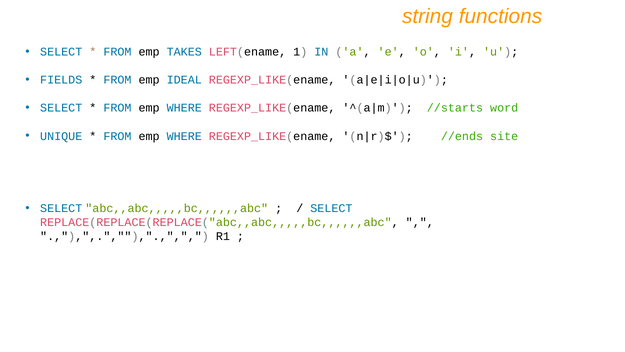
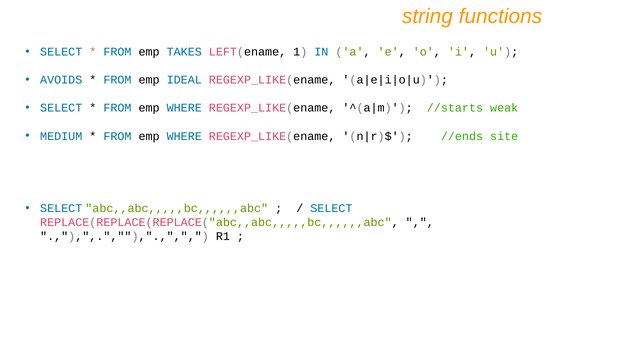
FIELDS: FIELDS -> AVOIDS (61, 80)
word: word -> weak (504, 108)
UNIQUE: UNIQUE -> MEDIUM (61, 136)
